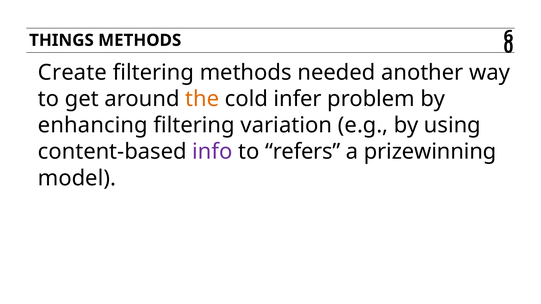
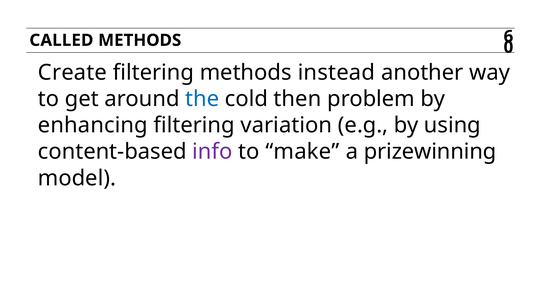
THINGS: THINGS -> CALLED (61, 40)
needed: needed -> instead (336, 72)
the colour: orange -> blue (202, 99)
infer: infer -> then (298, 99)
refers: refers -> make (302, 152)
